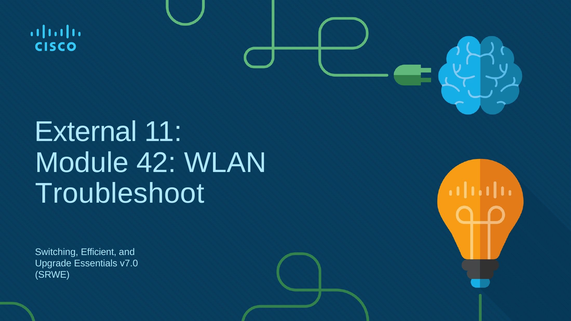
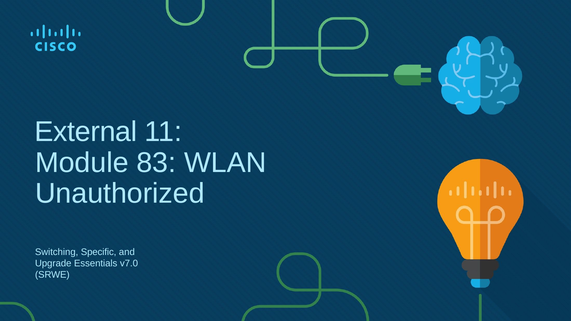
42: 42 -> 83 (156, 163)
Troubleshoot: Troubleshoot -> Unauthorized (120, 194)
Efficient: Efficient -> Specific (99, 252)
